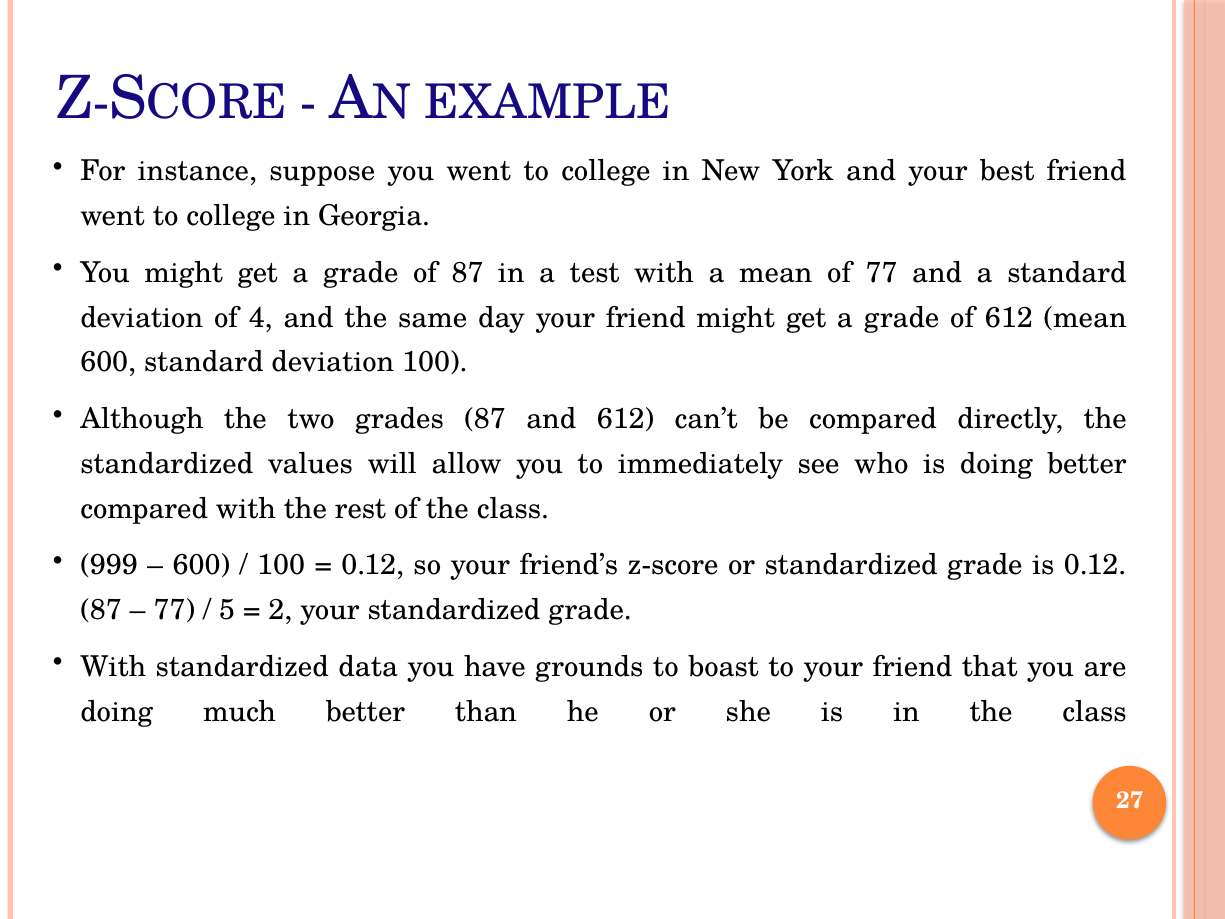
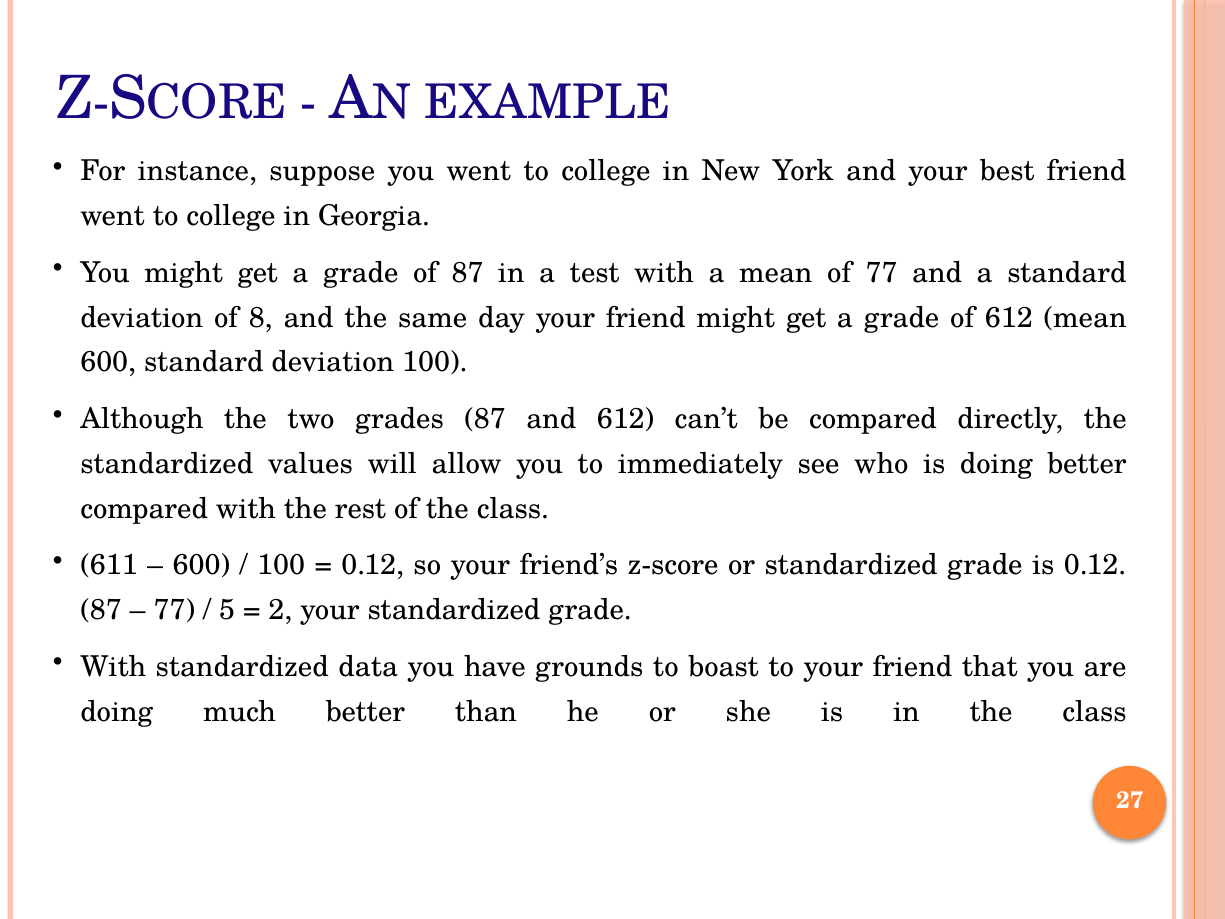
4: 4 -> 8 (261, 318)
999: 999 -> 611 (109, 565)
